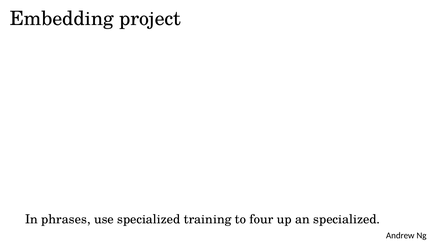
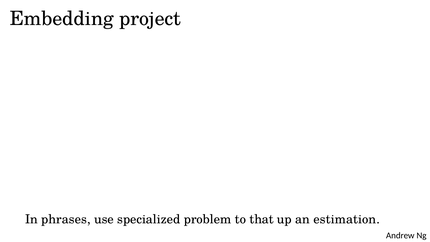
training: training -> problem (208, 219)
four: four -> that (262, 219)
an specialized: specialized -> estimation (347, 219)
